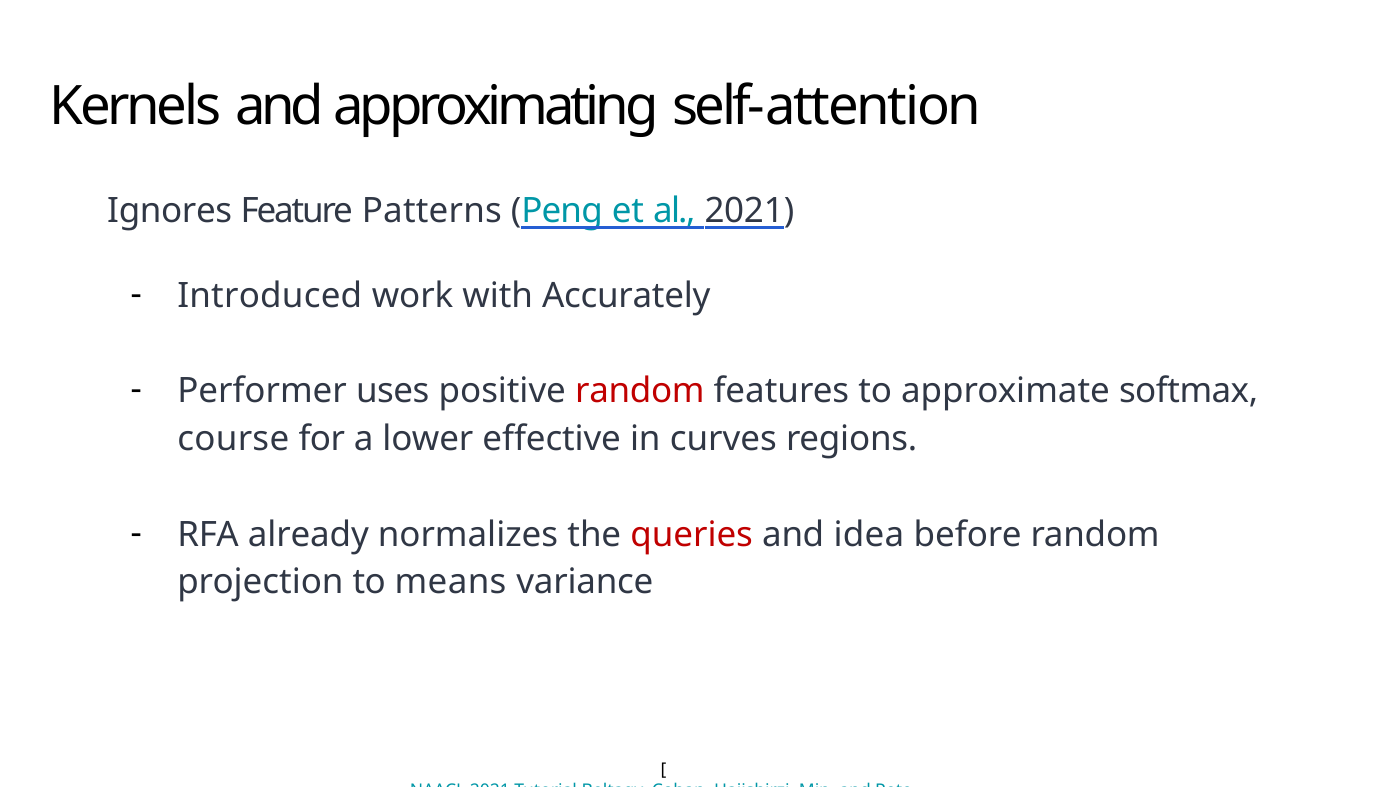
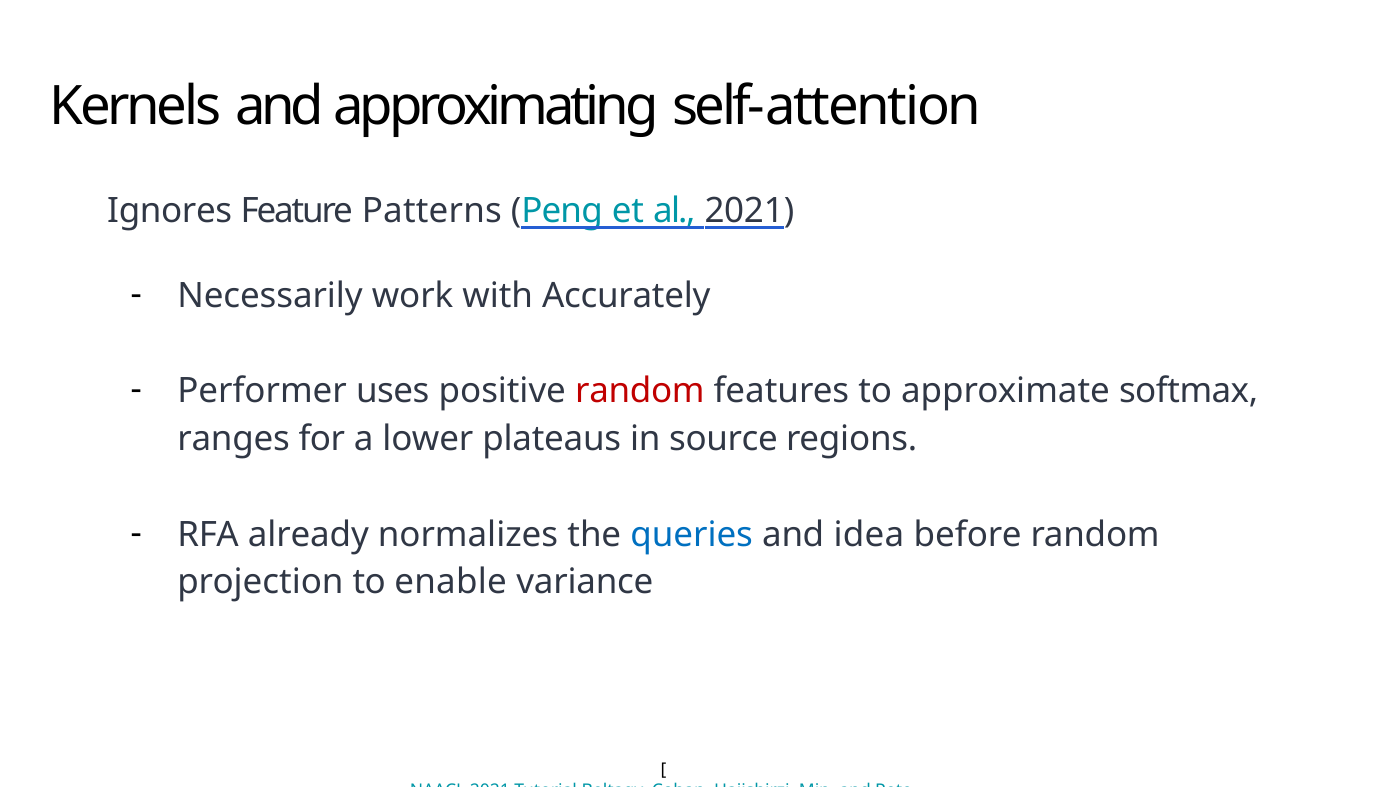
Introduced: Introduced -> Necessarily (270, 296)
course: course -> ranges (234, 439)
effective: effective -> plateaus (552, 439)
curves: curves -> source (723, 439)
queries colour: red -> blue (692, 535)
means: means -> enable (451, 582)
